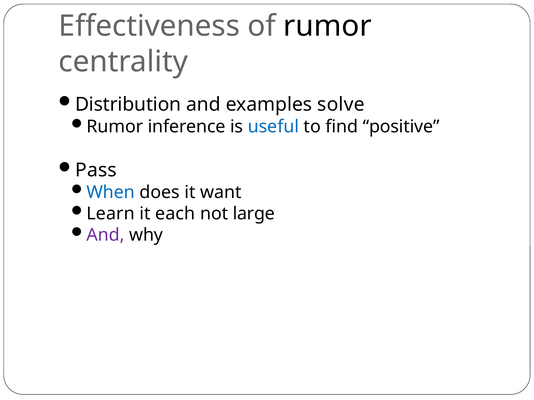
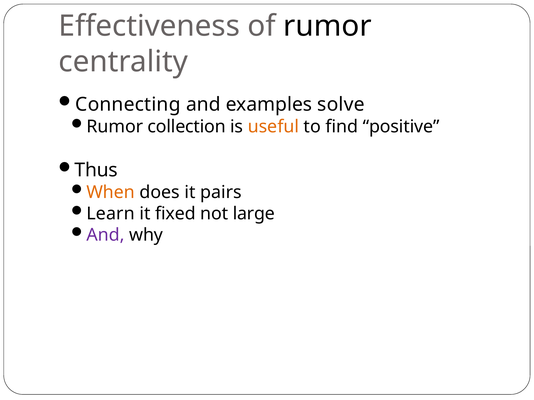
Distribution: Distribution -> Connecting (128, 105)
inference: inference -> collection (187, 127)
useful colour: blue -> orange (273, 127)
Pass: Pass -> Thus (96, 170)
When colour: blue -> orange (111, 193)
want: want -> pairs (221, 193)
each: each -> fixed (175, 214)
